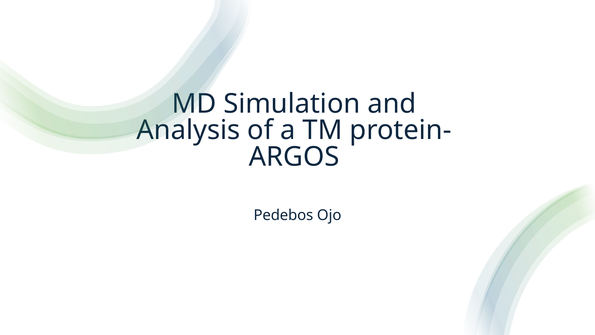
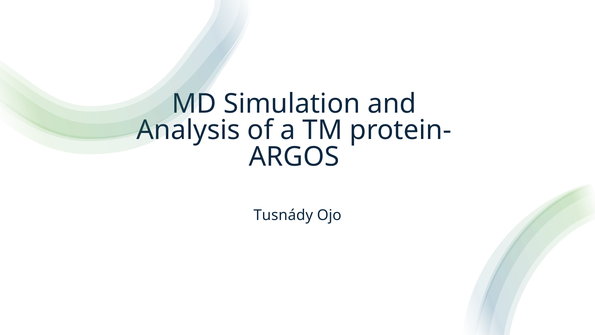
Pedebos: Pedebos -> Tusnády (283, 215)
